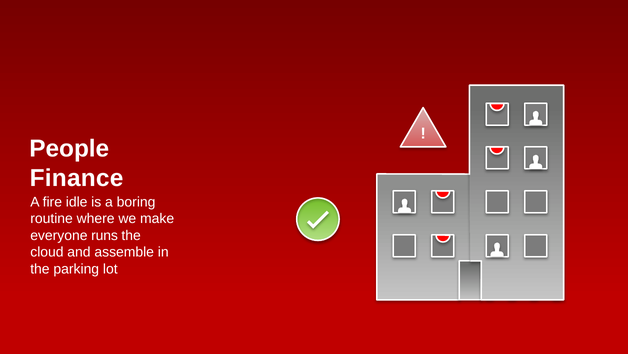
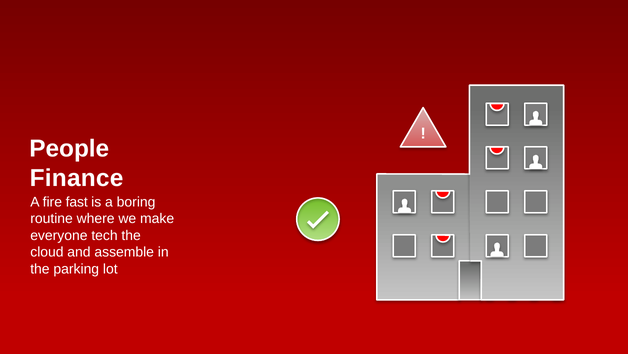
idle: idle -> fast (77, 201)
runs: runs -> tech (105, 235)
